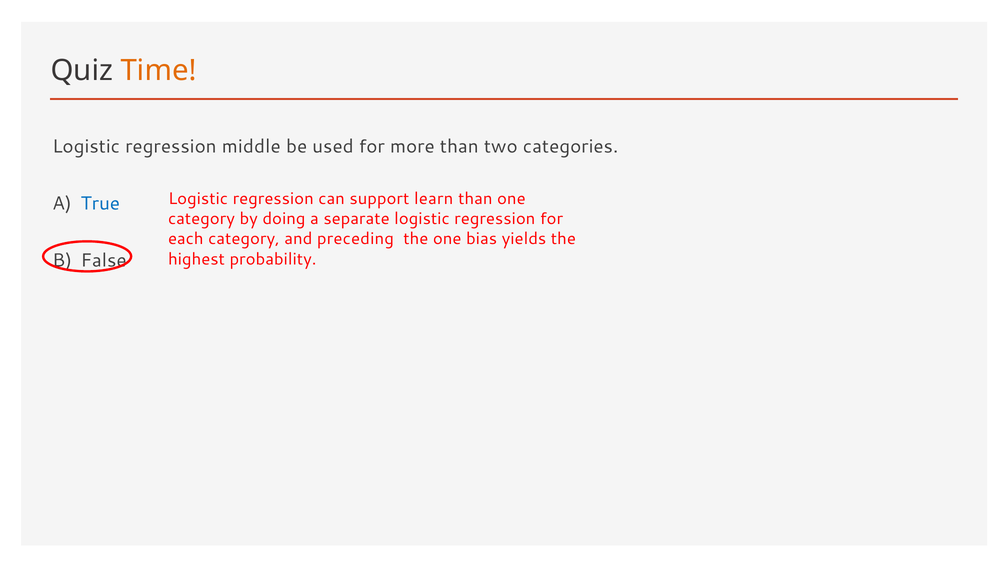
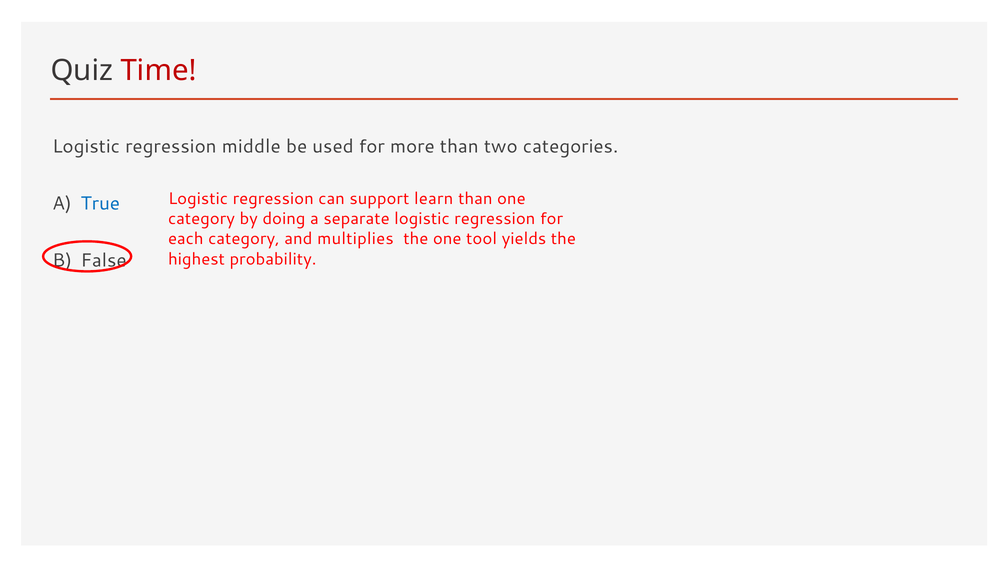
Time colour: orange -> red (159, 71)
preceding: preceding -> multiplies (355, 239)
bias: bias -> tool (482, 239)
